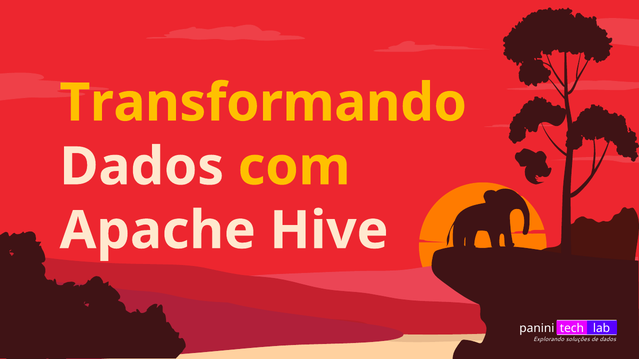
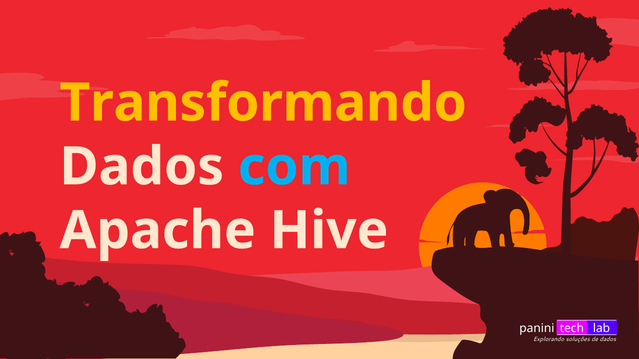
com colour: yellow -> light blue (294, 167)
